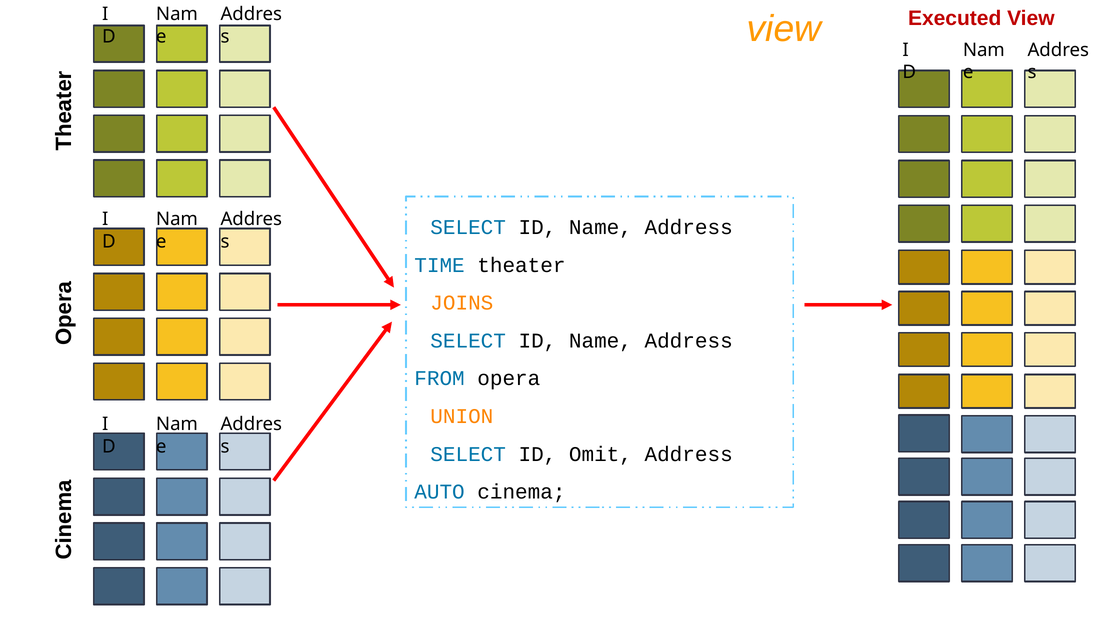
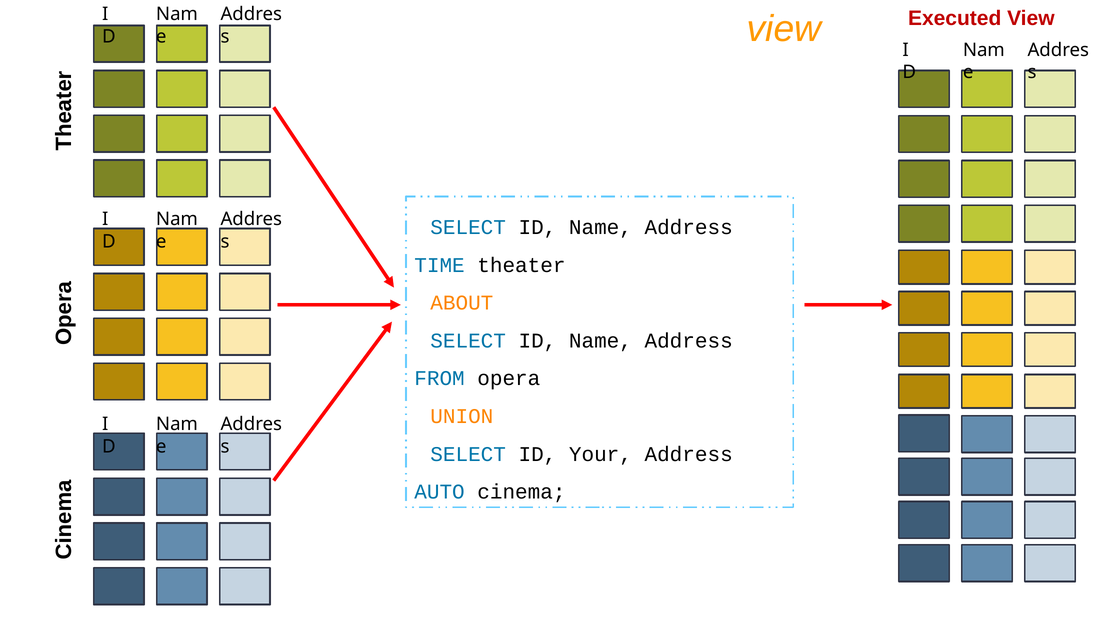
JOINS: JOINS -> ABOUT (462, 303)
Omit: Omit -> Your (600, 454)
